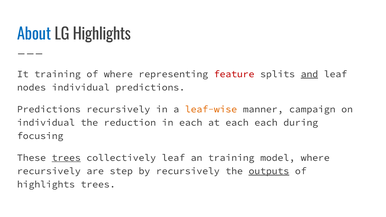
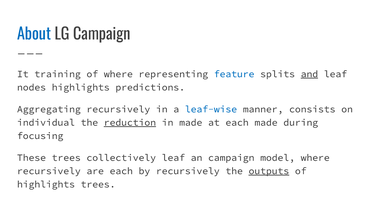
LG Highlights: Highlights -> Campaign (102, 34)
feature colour: red -> blue (234, 74)
nodes individual: individual -> highlights (81, 87)
Predictions: Predictions -> Aggregating (49, 109)
leaf-wise colour: orange -> blue (211, 109)
campaign: campaign -> consists (312, 109)
reduction underline: none -> present (130, 123)
in each: each -> made (191, 123)
each each: each -> made (266, 123)
trees underline: present -> none (66, 158)
an training: training -> campaign (231, 158)
are step: step -> each (121, 171)
